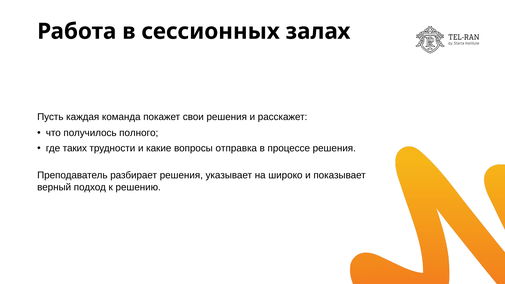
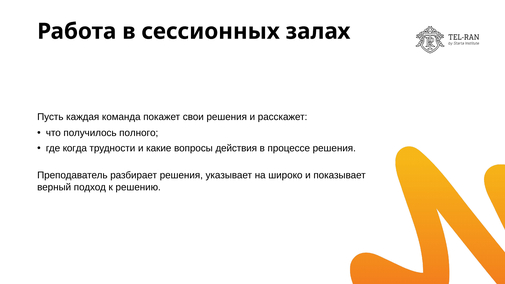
таких: таких -> когда (75, 148)
отправка: отправка -> действия (236, 148)
